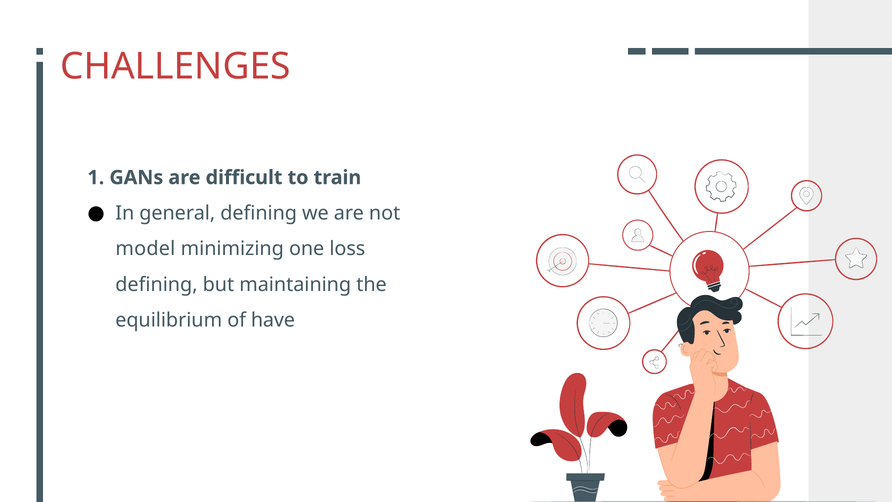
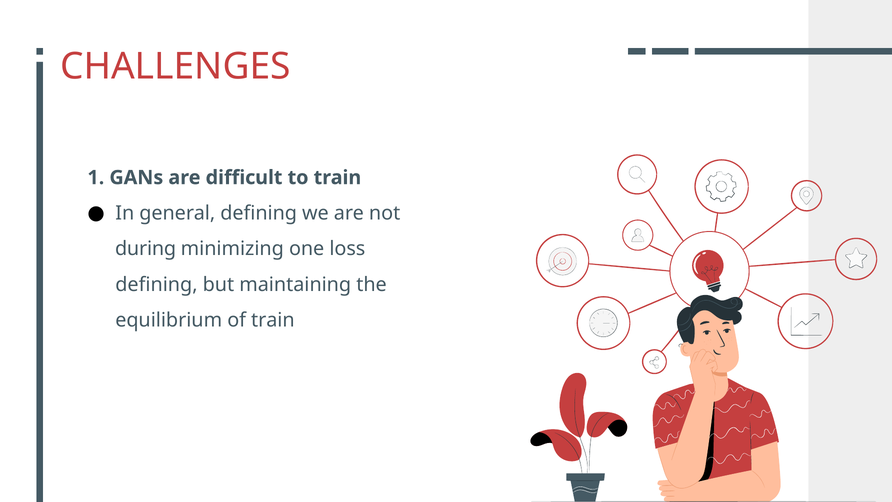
model: model -> during (146, 249)
of have: have -> train (273, 320)
